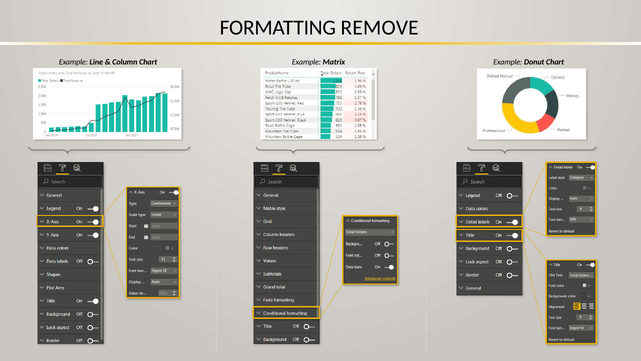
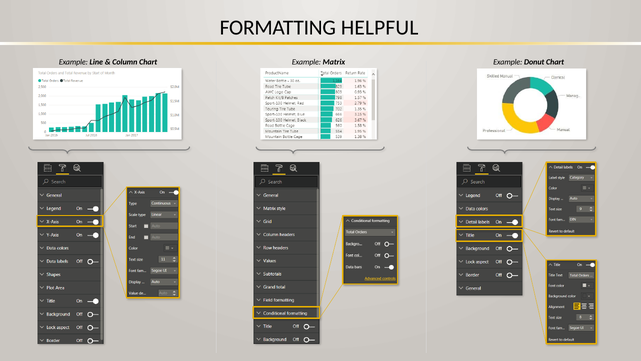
REMOVE: REMOVE -> HELPFUL (380, 28)
